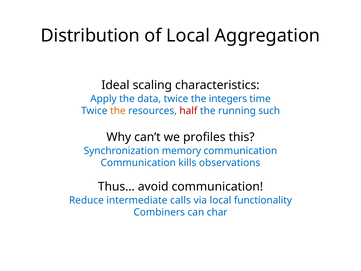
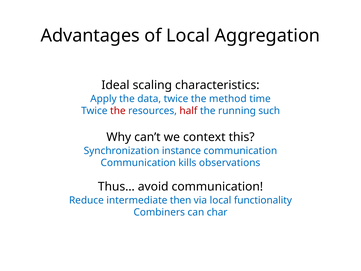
Distribution: Distribution -> Advantages (90, 36)
integers: integers -> method (228, 99)
the colour: orange -> red (118, 111)
profiles: profiles -> context (204, 137)
memory: memory -> instance (181, 151)
calls: calls -> then (181, 200)
